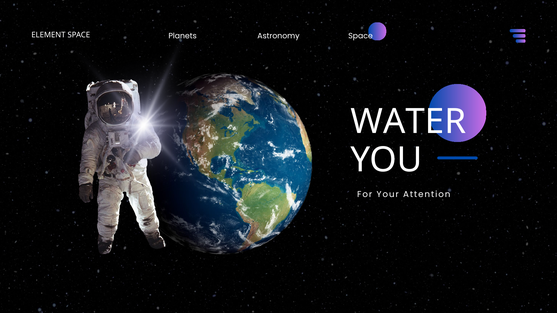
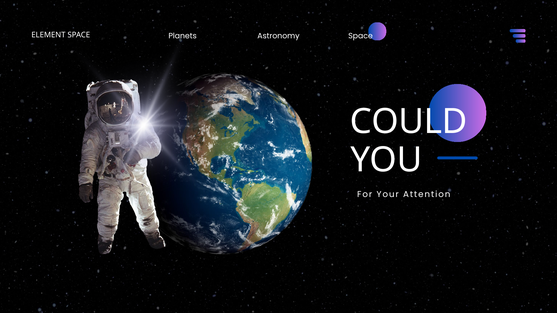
WATER: WATER -> COULD (409, 122)
